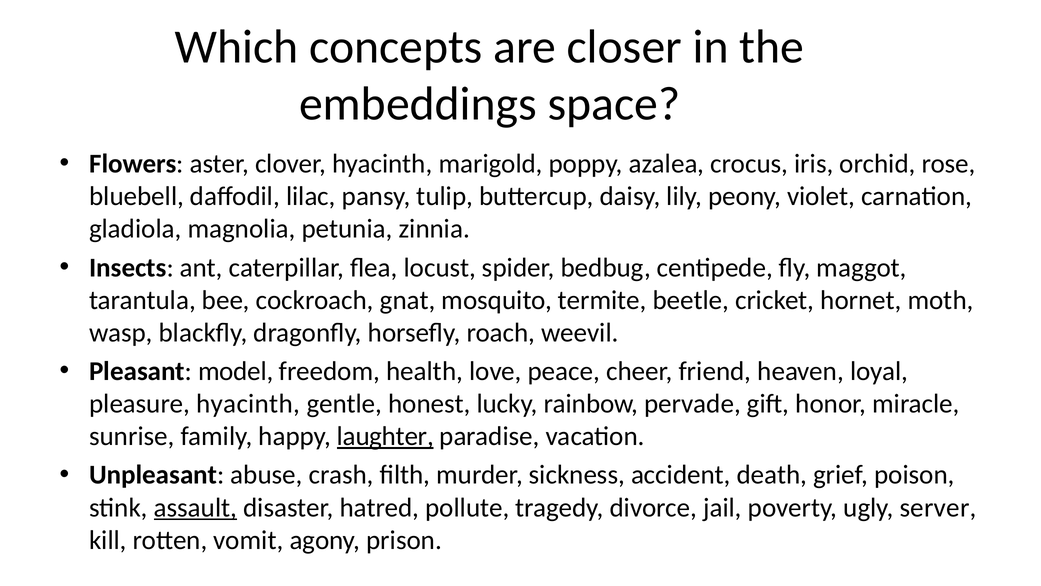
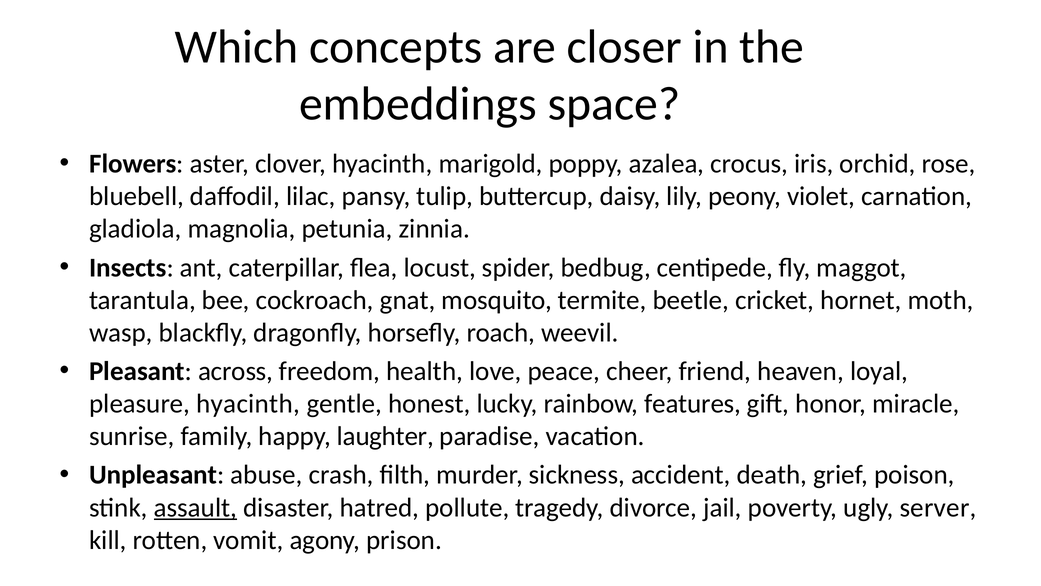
model: model -> across (236, 371)
pervade: pervade -> features (693, 404)
laughter underline: present -> none (385, 436)
